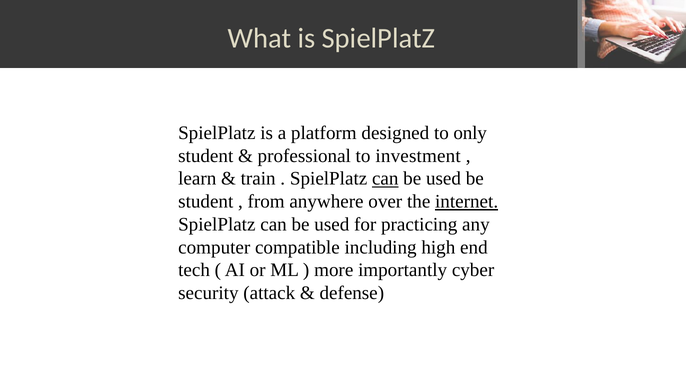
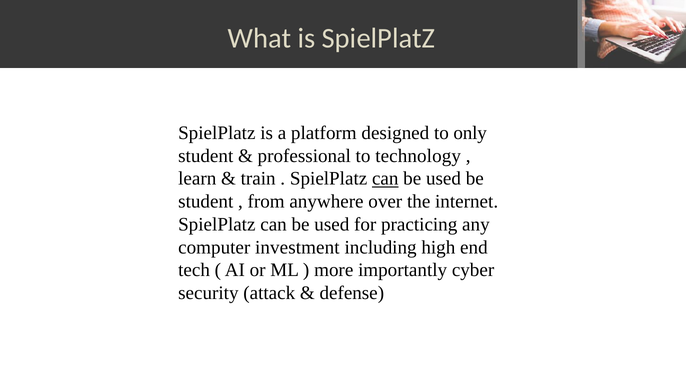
investment: investment -> technology (418, 156)
internet underline: present -> none (467, 201)
compatible: compatible -> investment (297, 247)
